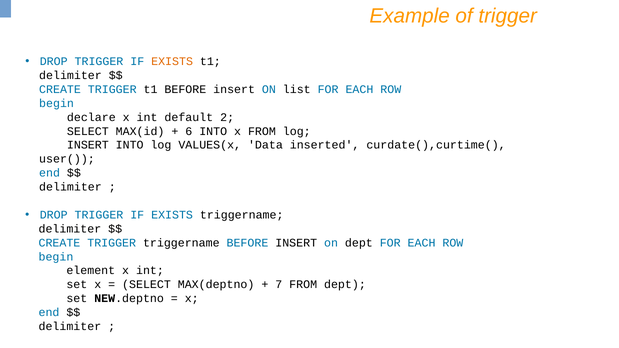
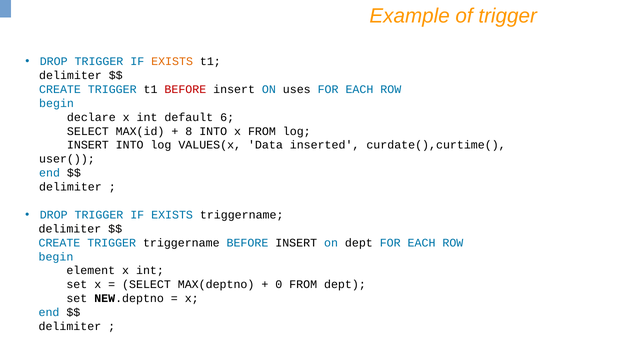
BEFORE colour: black -> red (185, 89)
list: list -> uses (297, 89)
2: 2 -> 6 (227, 117)
6: 6 -> 8 (189, 131)
7: 7 -> 0 (279, 285)
